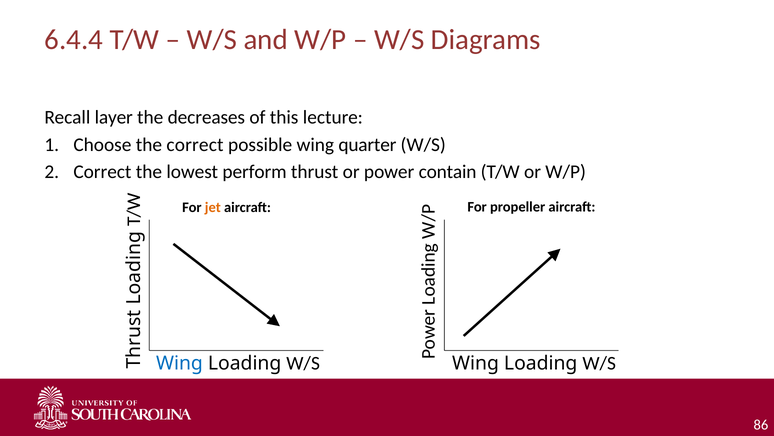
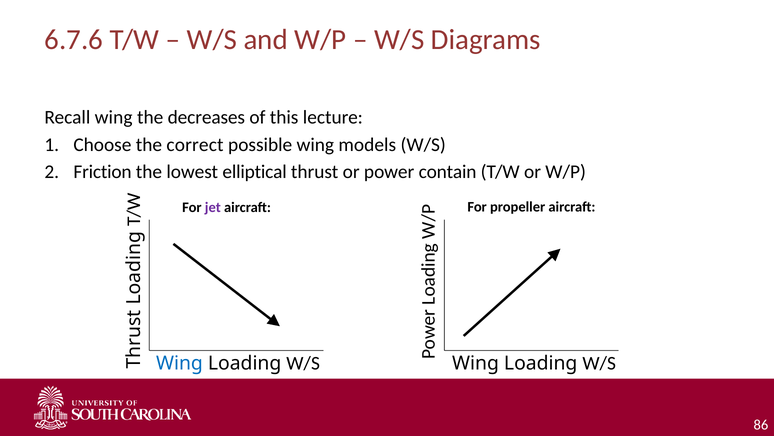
6.4.4: 6.4.4 -> 6.7.6 (74, 40)
Recall layer: layer -> wing (114, 117)
quarter: quarter -> models (367, 144)
Correct: Correct -> Friction (103, 172)
perform: perform -> elliptical (255, 172)
jet colour: orange -> purple (213, 207)
